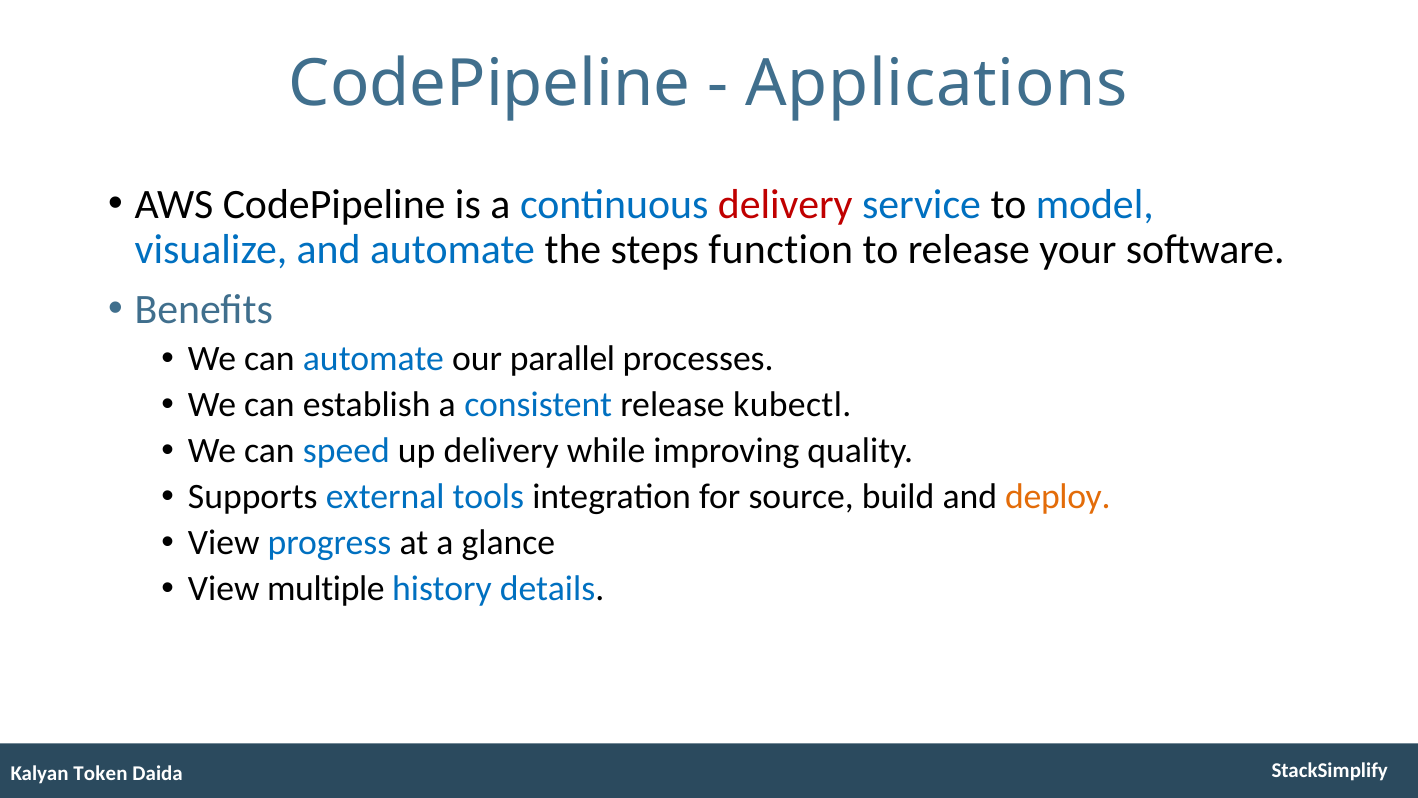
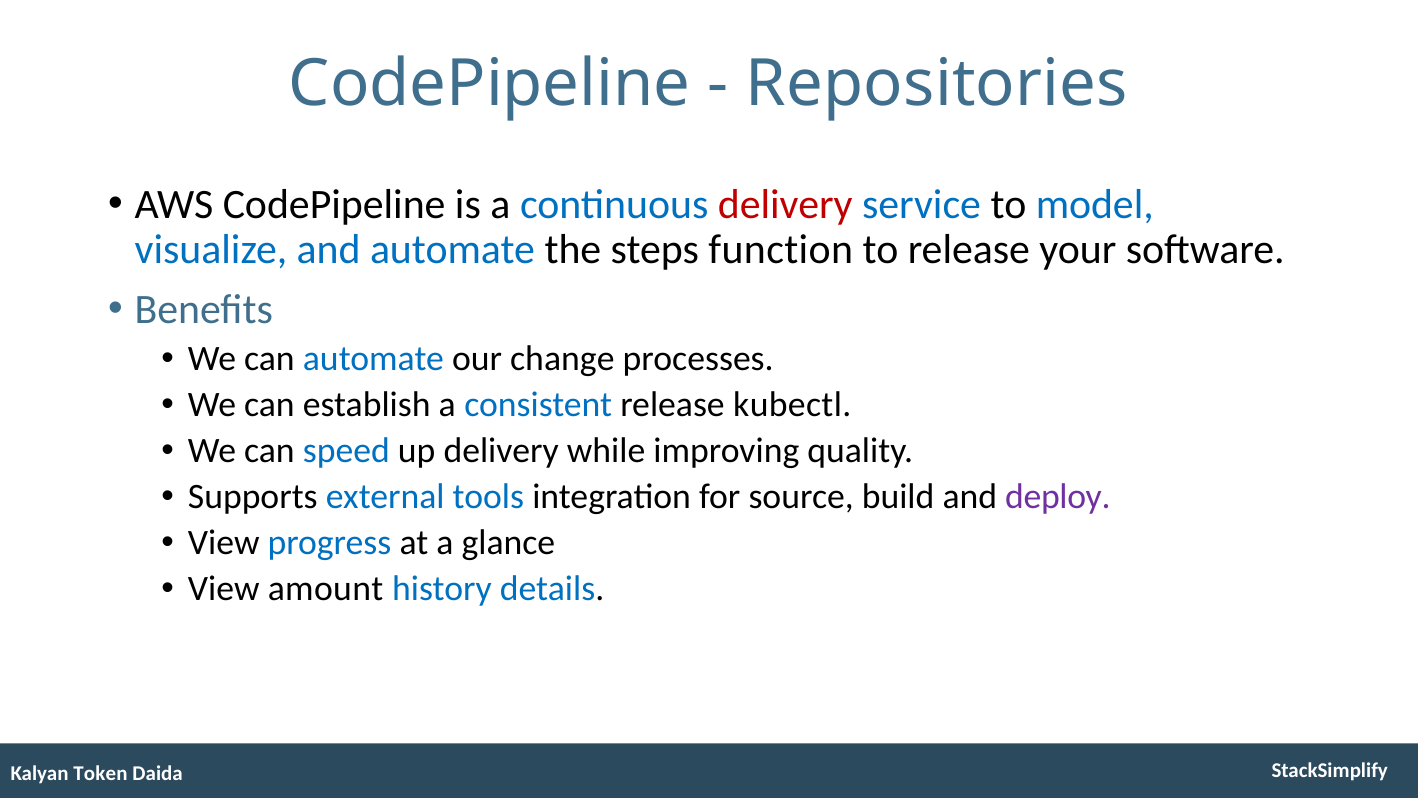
Applications: Applications -> Repositories (937, 84)
parallel: parallel -> change (562, 359)
deploy colour: orange -> purple (1058, 496)
multiple: multiple -> amount (326, 588)
